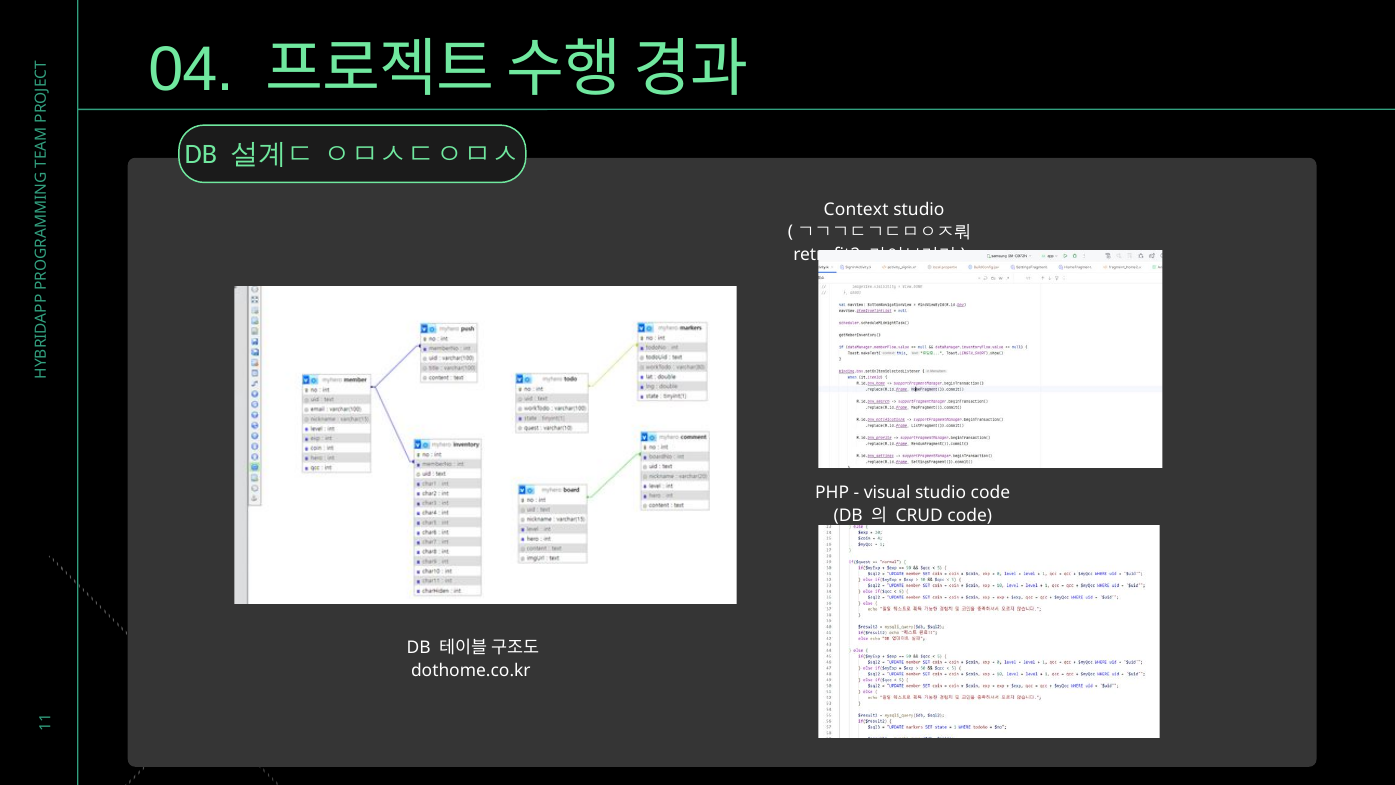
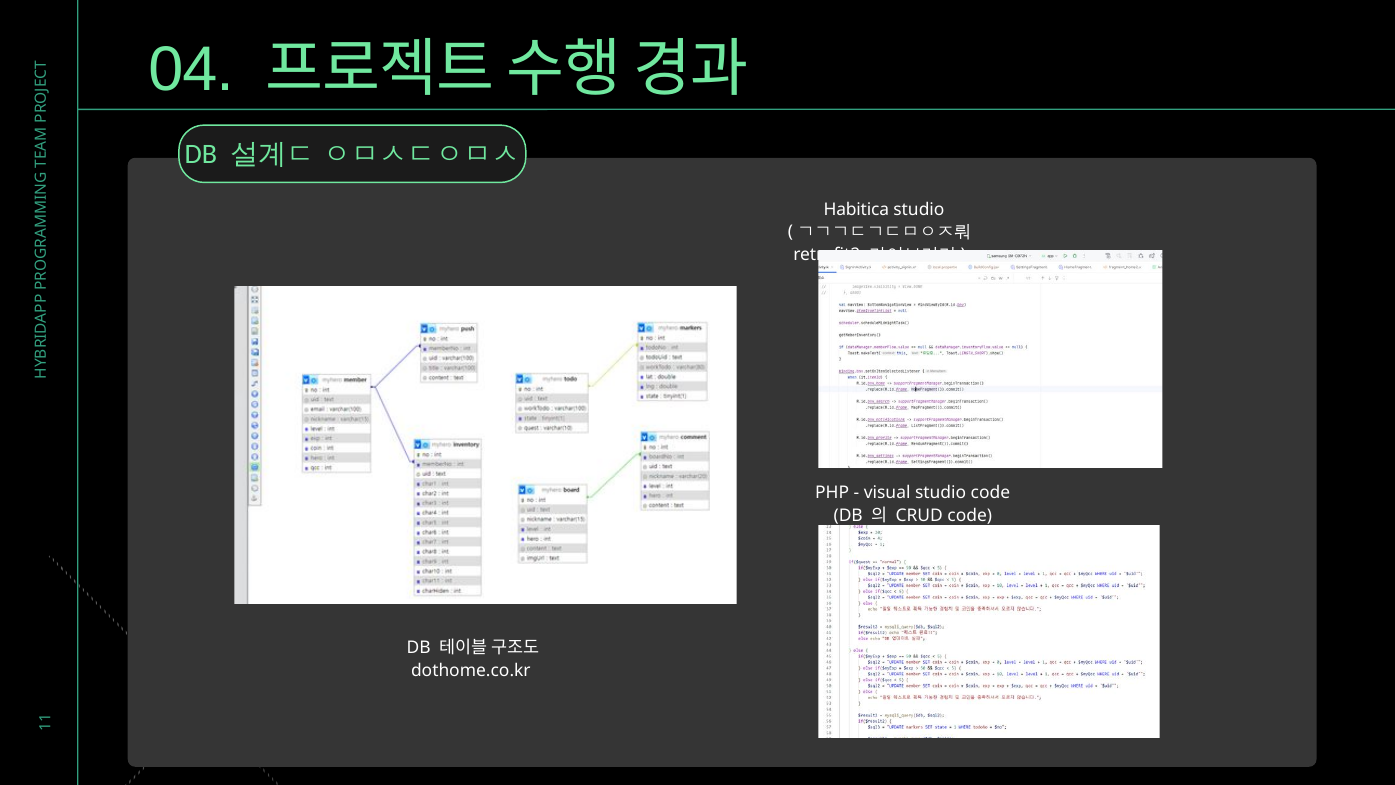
Context: Context -> Habitica (856, 209)
